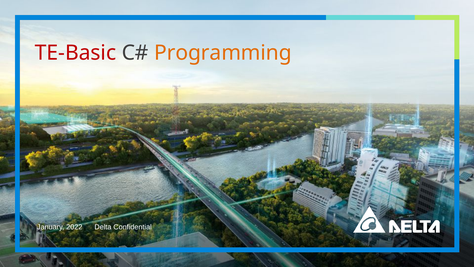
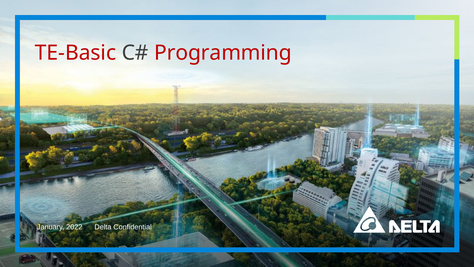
Programming colour: orange -> red (223, 53)
